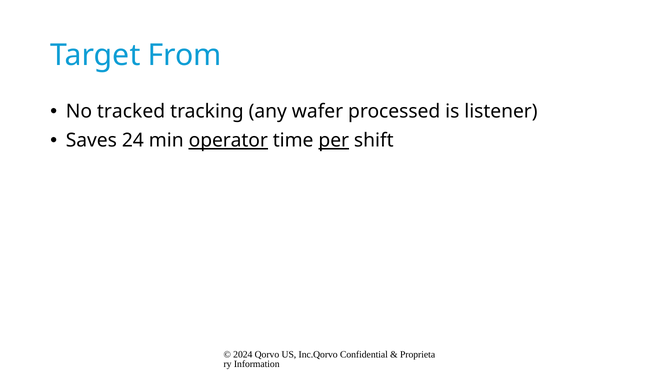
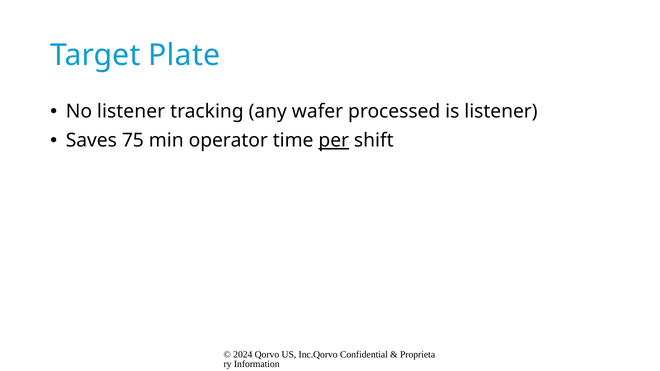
From: From -> Plate (184, 55)
No tracked: tracked -> listener (131, 112)
24: 24 -> 75 (133, 141)
operator underline: present -> none (228, 141)
